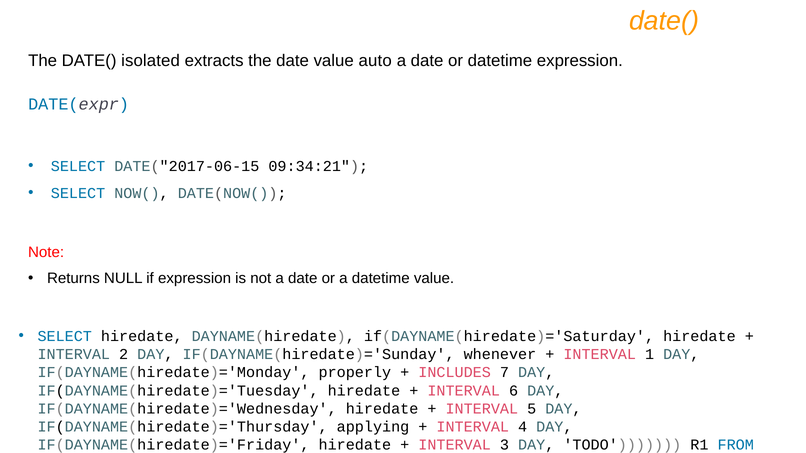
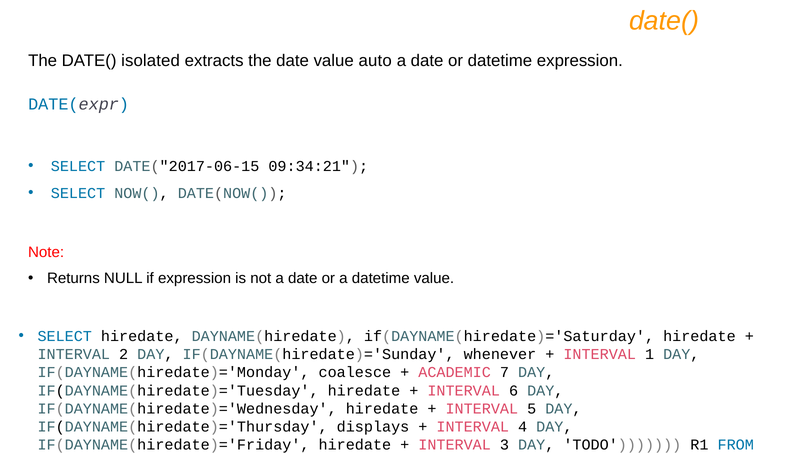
properly: properly -> coalesce (355, 373)
INCLUDES: INCLUDES -> ACADEMIC (455, 373)
applying: applying -> displays (373, 427)
